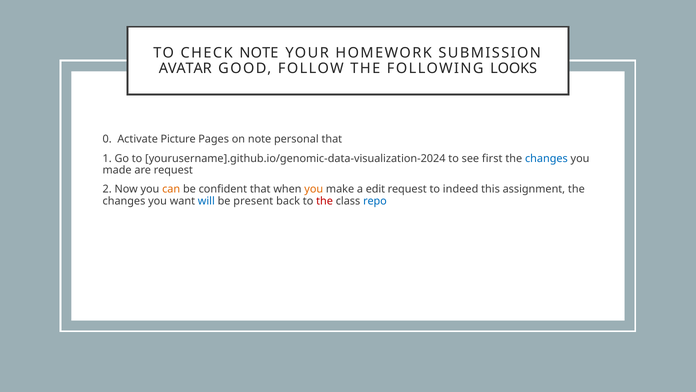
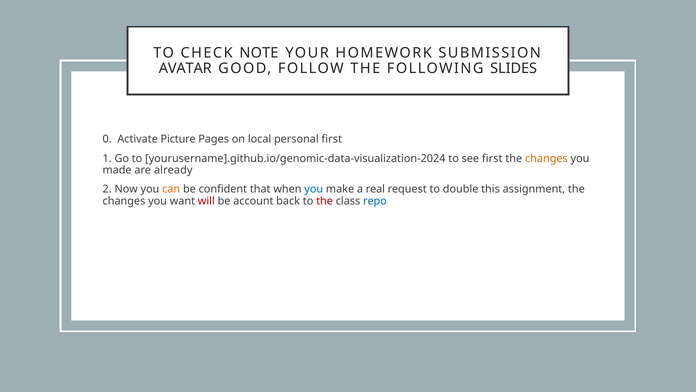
LOOKS: LOOKS -> SLIDES (514, 68)
on note: note -> local (260, 139)
personal that: that -> first (332, 139)
changes colour: blue -> orange (546, 158)
are request: request -> already (173, 170)
you colour: orange -> blue (314, 189)
edit: edit -> real (375, 189)
indeed: indeed -> double (461, 189)
will colour: blue -> red (206, 201)
present: present -> account (253, 201)
